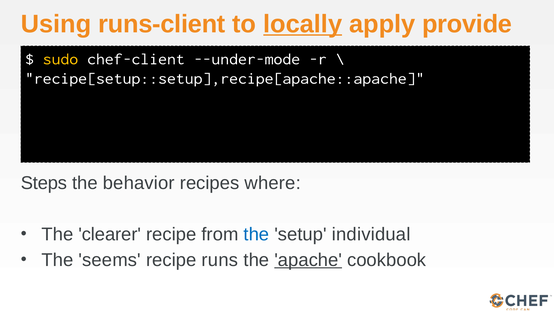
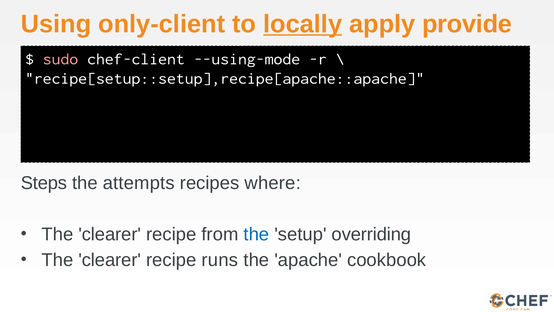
runs-client: runs-client -> only-client (162, 24)
sudo colour: yellow -> pink (60, 59)
--under-mode: --under-mode -> --using-mode (247, 59)
behavior: behavior -> attempts (139, 183)
individual: individual -> overriding (371, 234)
seems: seems -> clearer (110, 260)
apache underline: present -> none (308, 260)
